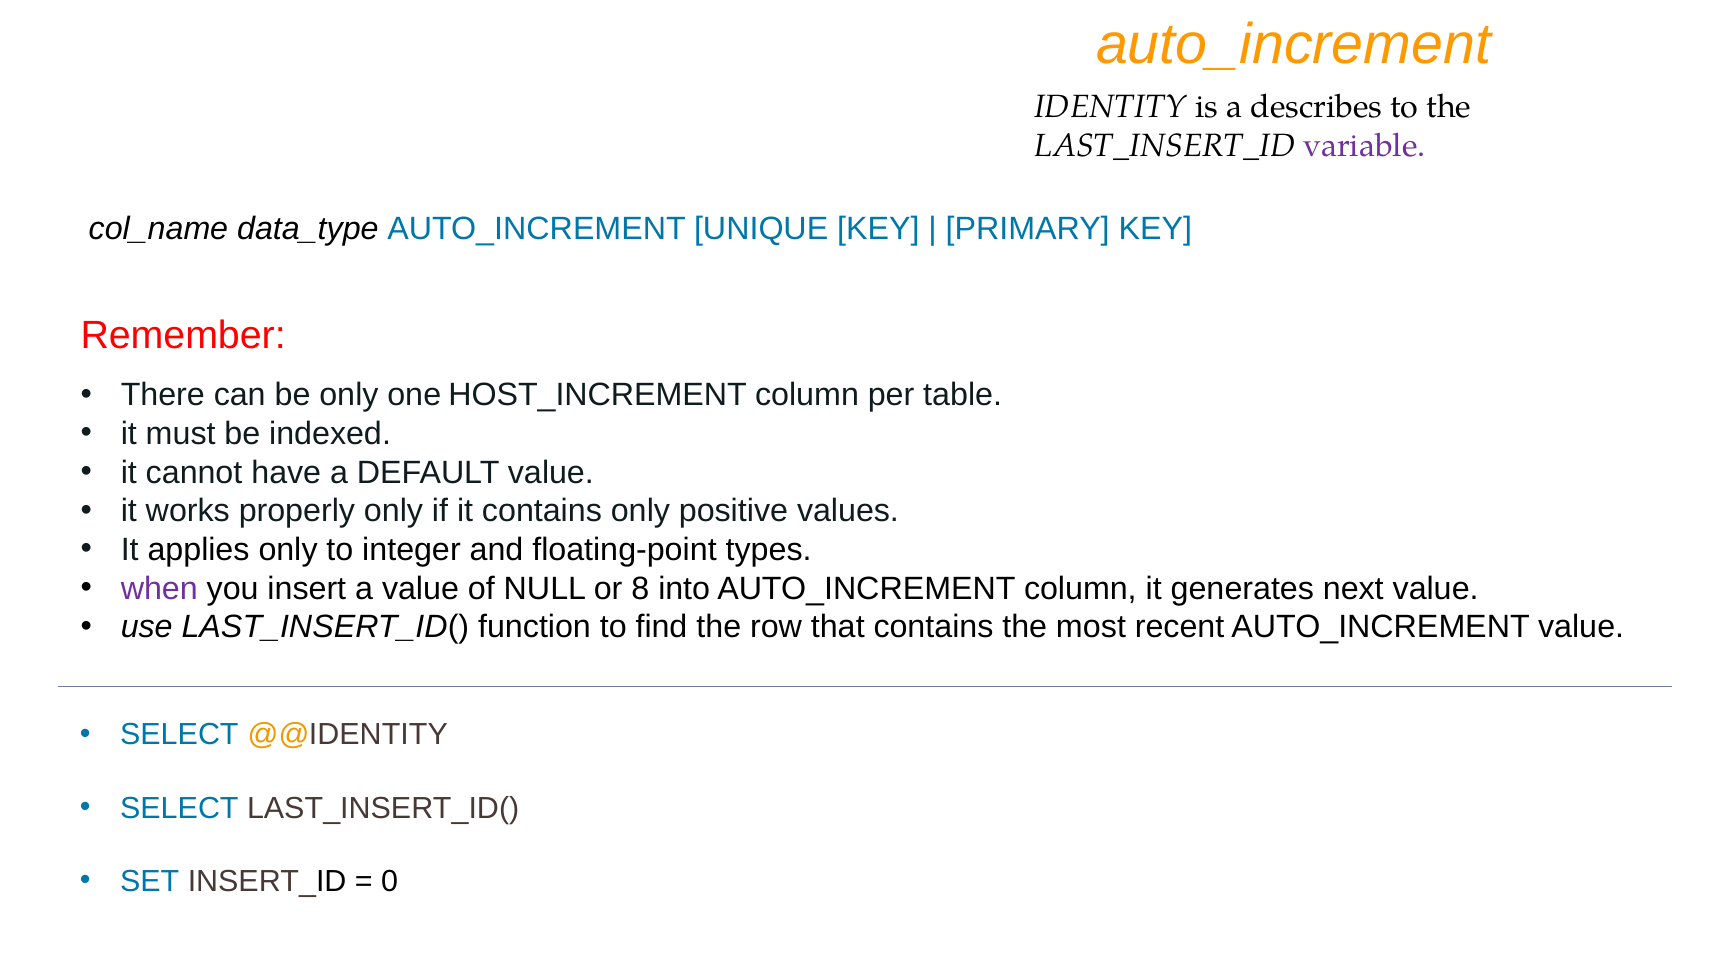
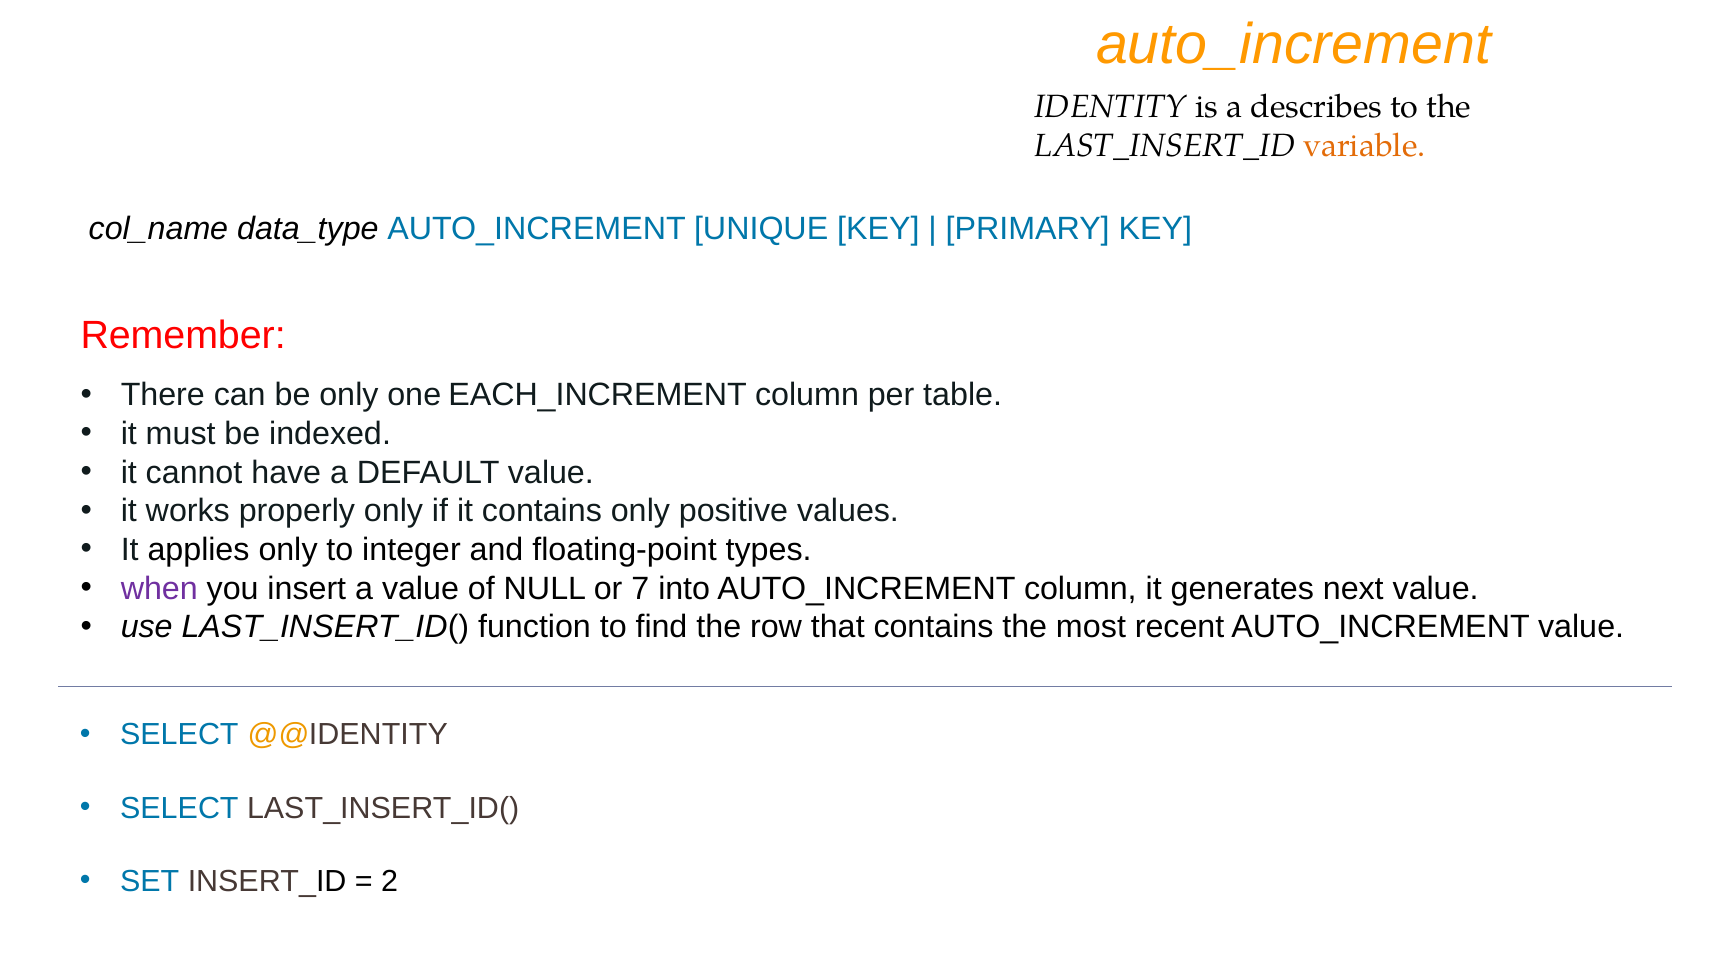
variable colour: purple -> orange (1364, 146)
HOST_INCREMENT: HOST_INCREMENT -> EACH_INCREMENT (598, 395)
8: 8 -> 7 (640, 589)
0: 0 -> 2 (390, 881)
